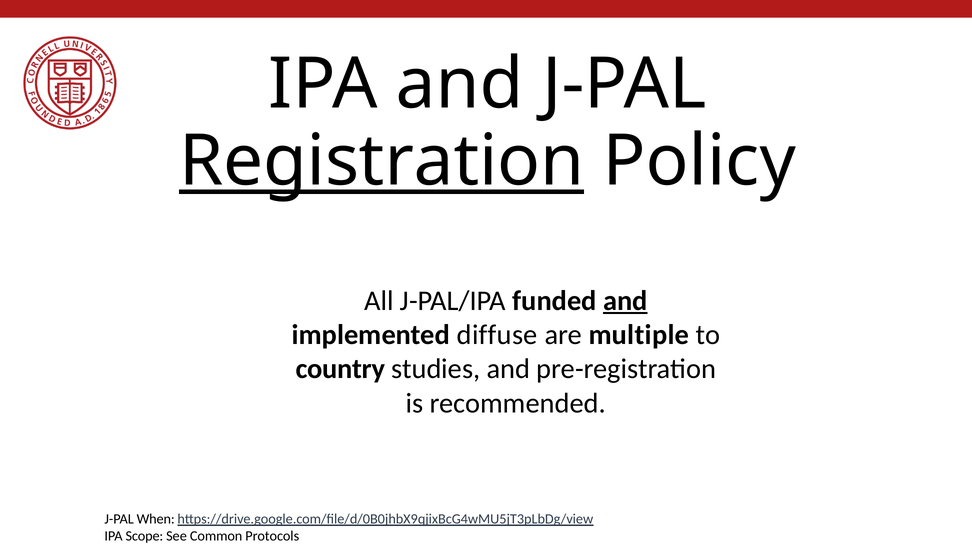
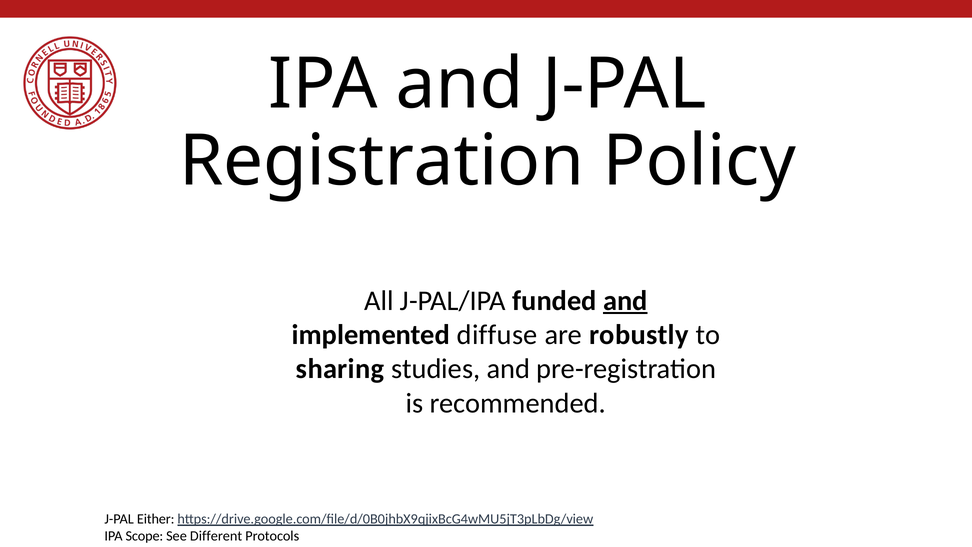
Registration underline: present -> none (382, 161)
multiple: multiple -> robustly (639, 335)
country: country -> sharing (340, 369)
When: When -> Either (156, 519)
Common: Common -> Different (216, 536)
